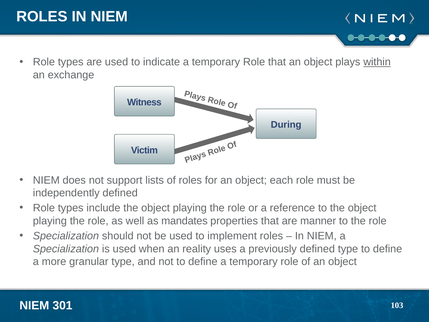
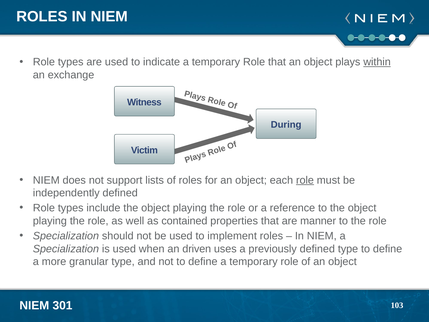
role underline: none -> present (305, 180)
mandates: mandates -> contained (184, 221)
reality: reality -> driven (197, 249)
